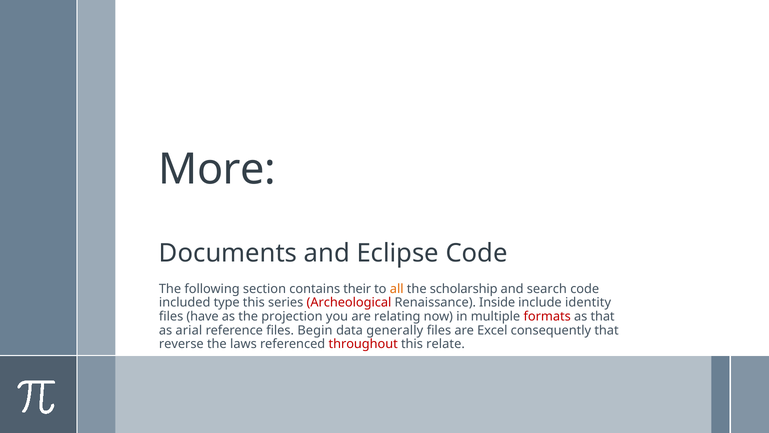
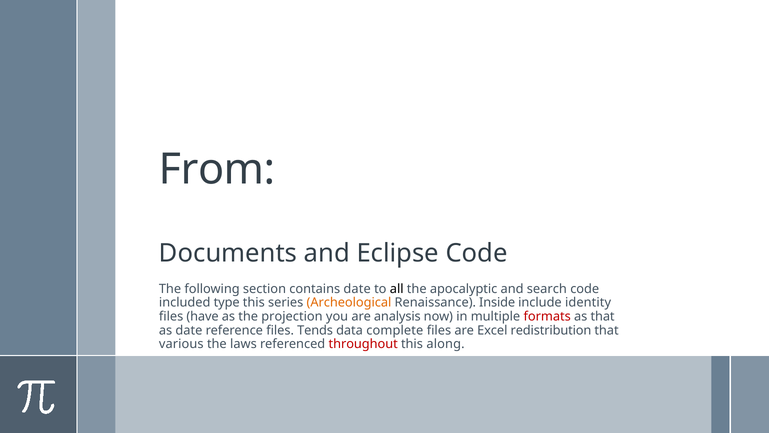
More: More -> From (217, 169)
contains their: their -> date (357, 289)
all colour: orange -> black (397, 289)
scholarship: scholarship -> apocalyptic (464, 289)
Archeological colour: red -> orange (349, 302)
relating: relating -> analysis (397, 316)
as arial: arial -> date (189, 330)
Begin: Begin -> Tends (315, 330)
generally: generally -> complete (395, 330)
consequently: consequently -> redistribution (551, 330)
reverse: reverse -> various (181, 344)
relate: relate -> along (446, 344)
